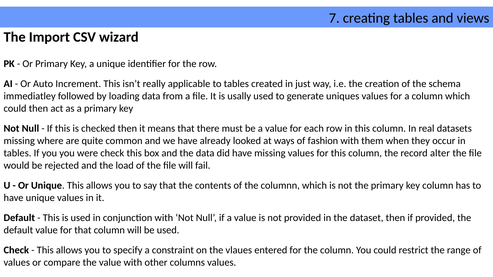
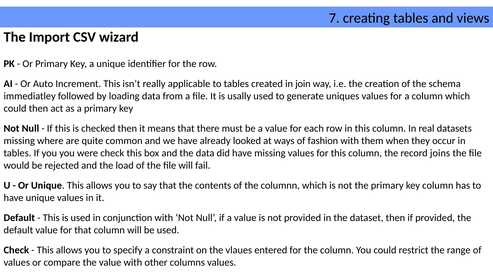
just: just -> join (303, 84)
alter: alter -> joins (440, 153)
